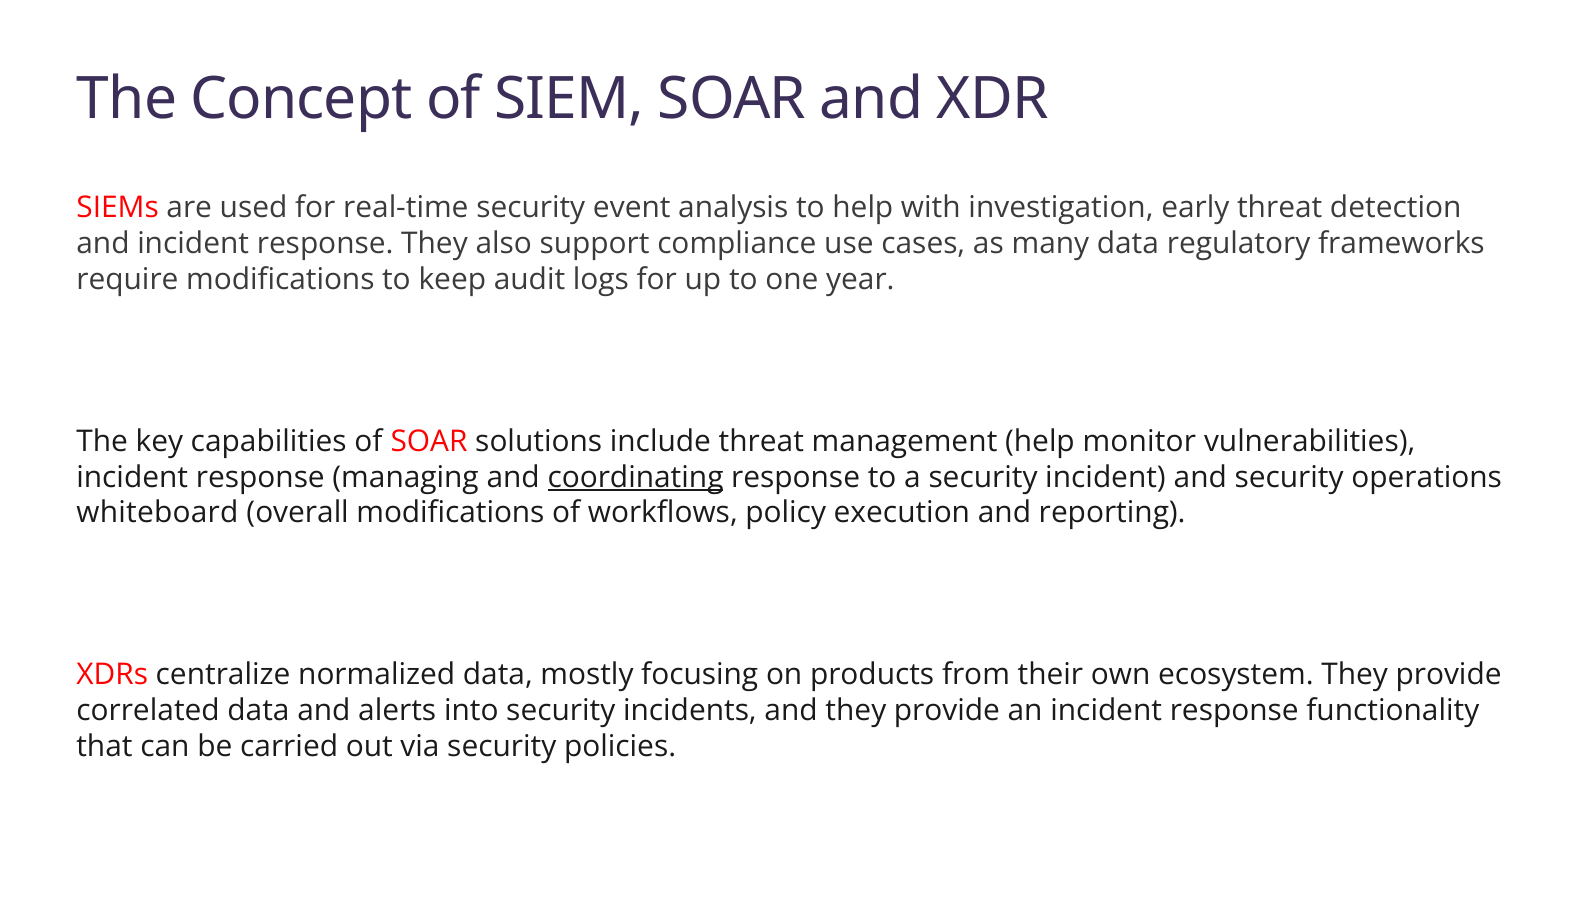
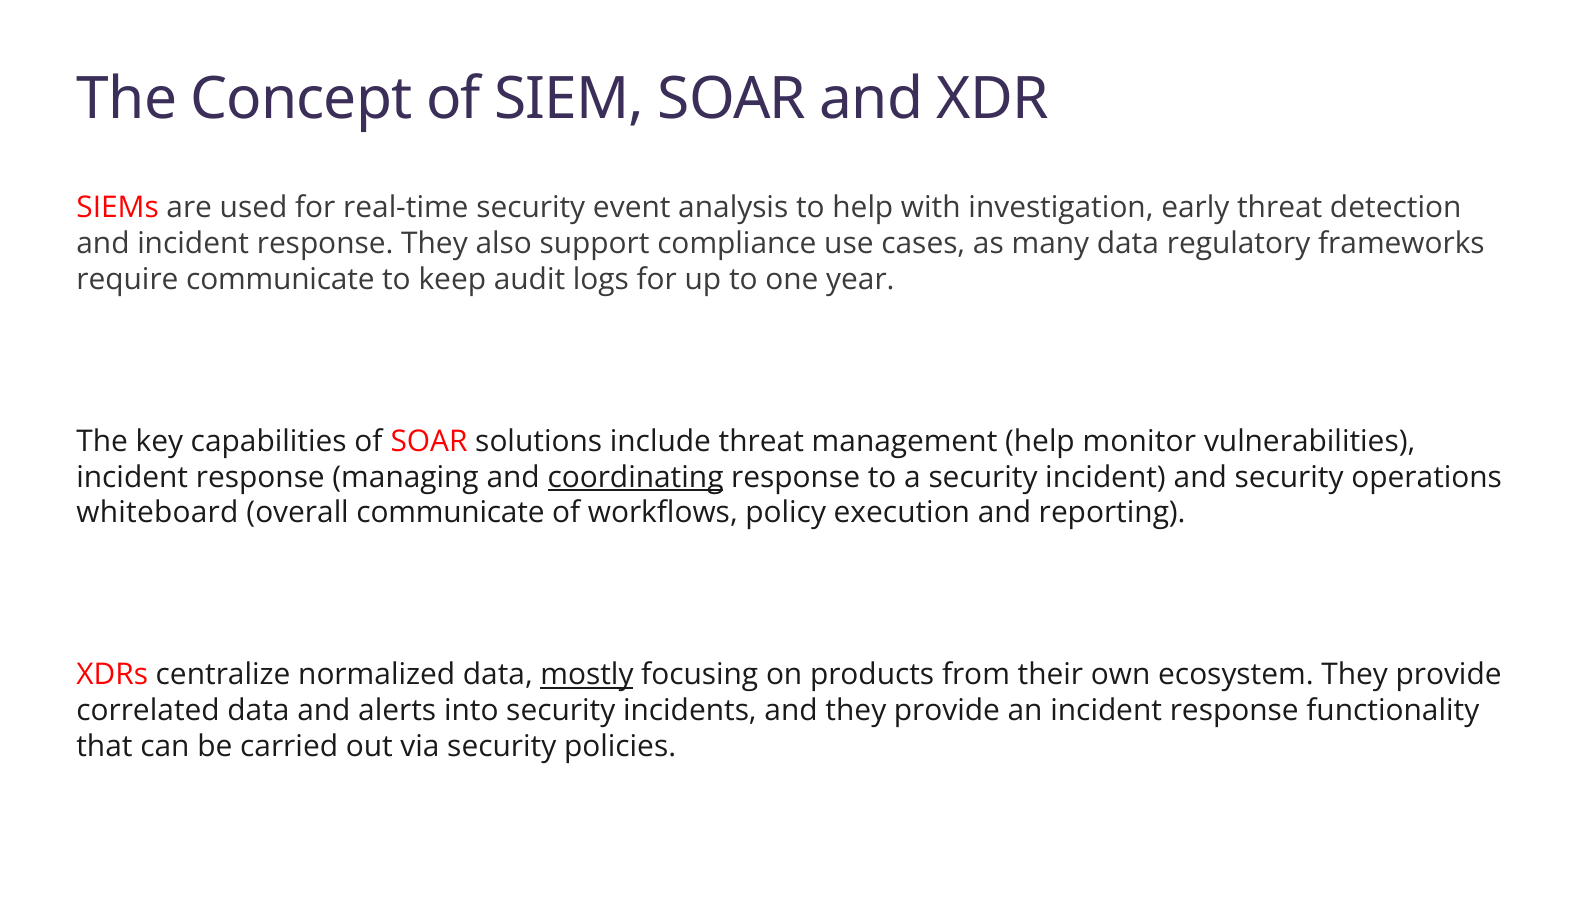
require modifications: modifications -> communicate (280, 280)
overall modifications: modifications -> communicate (451, 513)
mostly underline: none -> present (587, 675)
